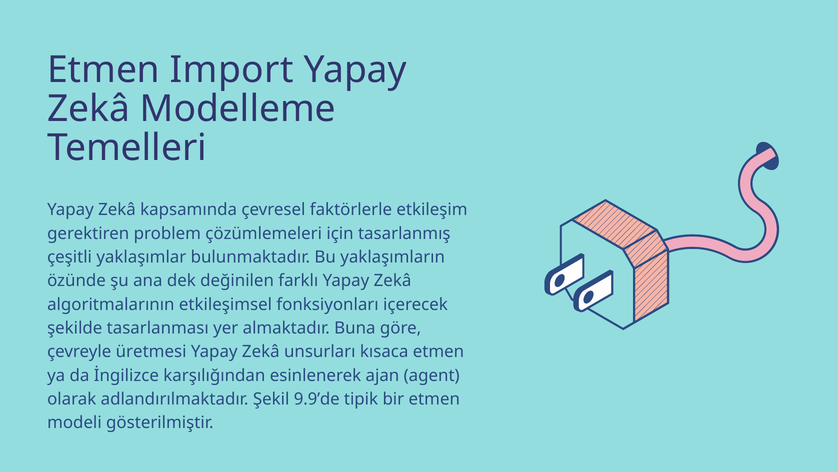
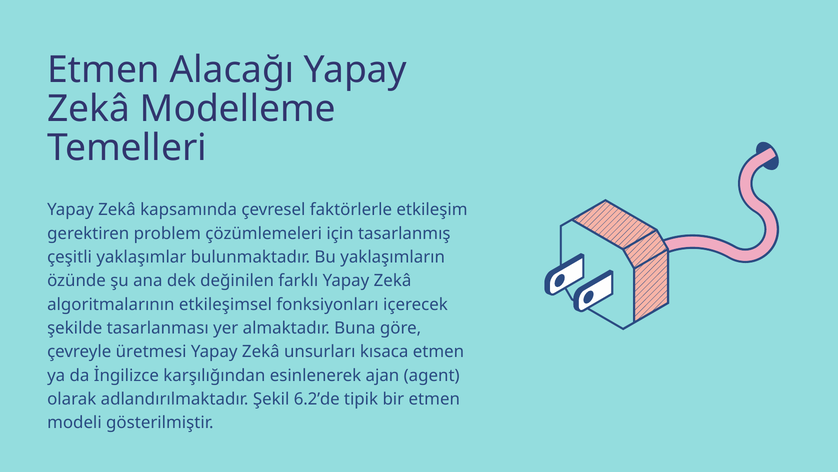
Import: Import -> Alacağı (232, 70)
9.9’de: 9.9’de -> 6.2’de (317, 399)
